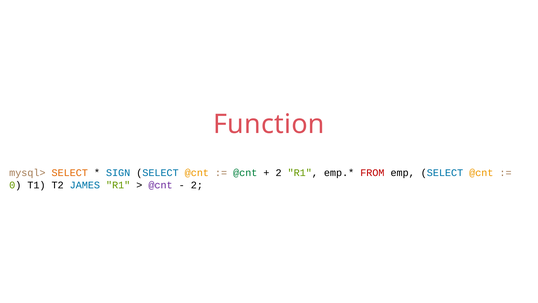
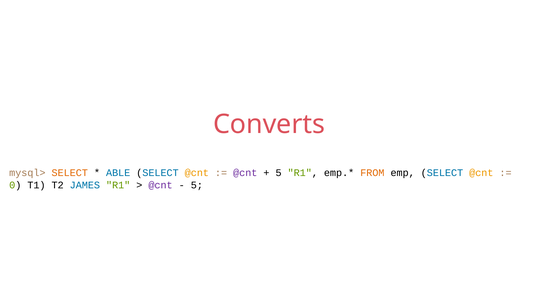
Function: Function -> Converts (269, 124)
SIGN: SIGN -> ABLE (118, 173)
@cnt colour: green -> purple (245, 173)
2: 2 -> 5 (279, 173)
FROM colour: red -> orange (372, 173)
2: 2 -> 5 (197, 185)
